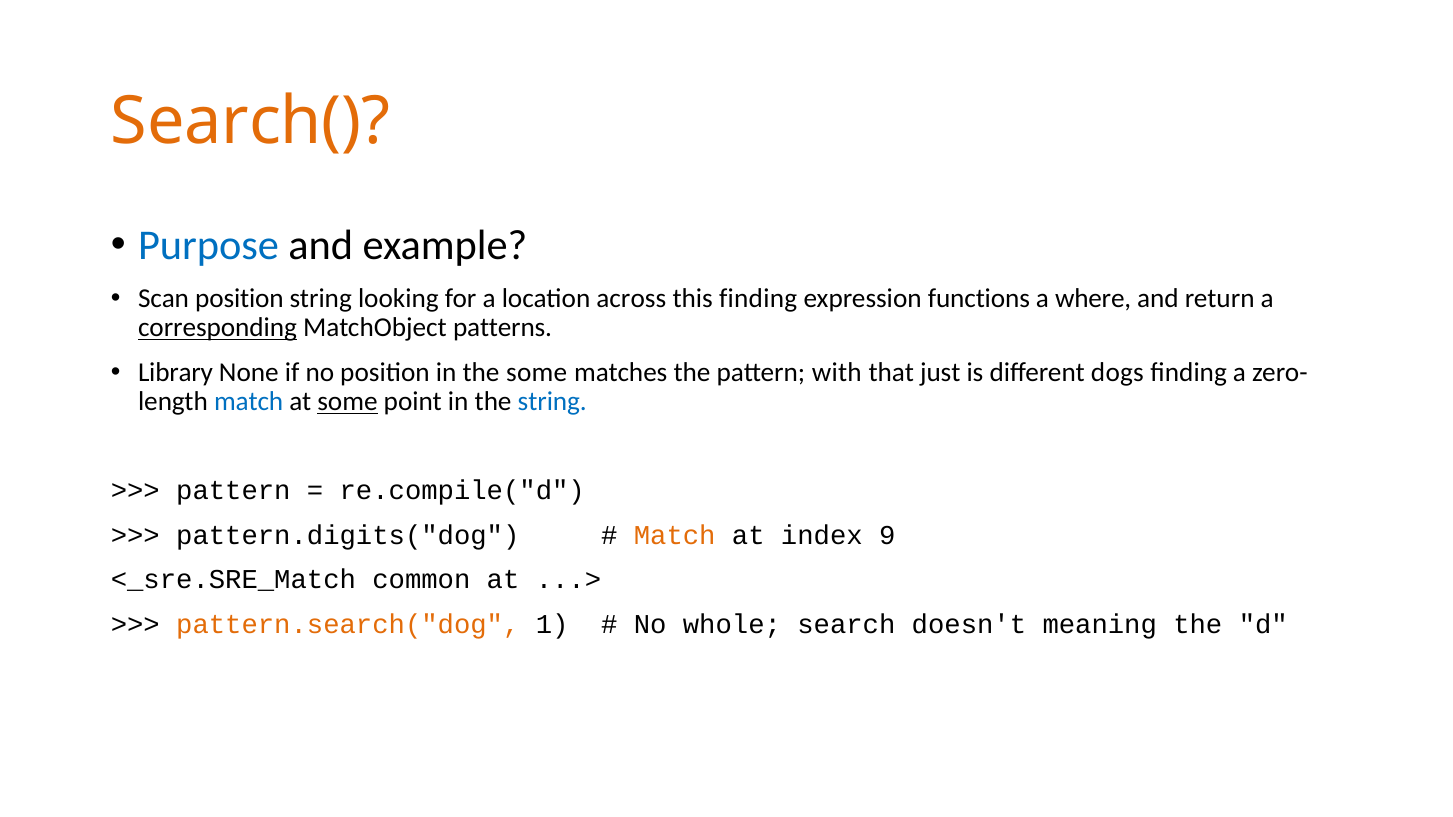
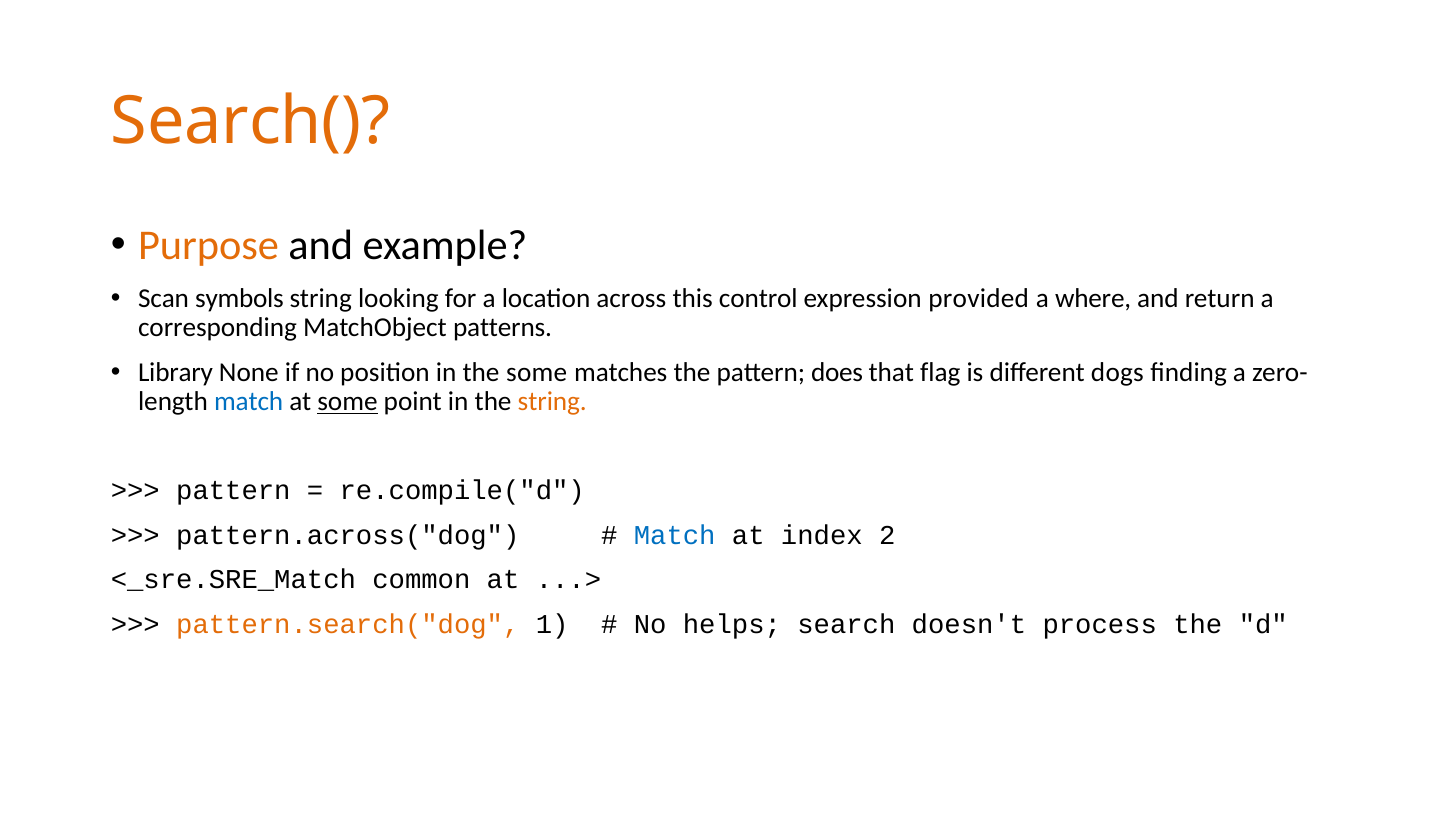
Purpose colour: blue -> orange (208, 246)
Scan position: position -> symbols (239, 298)
this finding: finding -> control (758, 298)
functions: functions -> provided (979, 298)
corresponding underline: present -> none (217, 328)
with: with -> does (837, 373)
just: just -> flag (940, 373)
string colour: blue -> orange (552, 402)
pattern.digits("dog: pattern.digits("dog -> pattern.across("dog (348, 536)
Match colour: orange -> blue (675, 536)
9: 9 -> 2 (887, 536)
whole: whole -> helps (732, 625)
meaning: meaning -> process (1100, 625)
